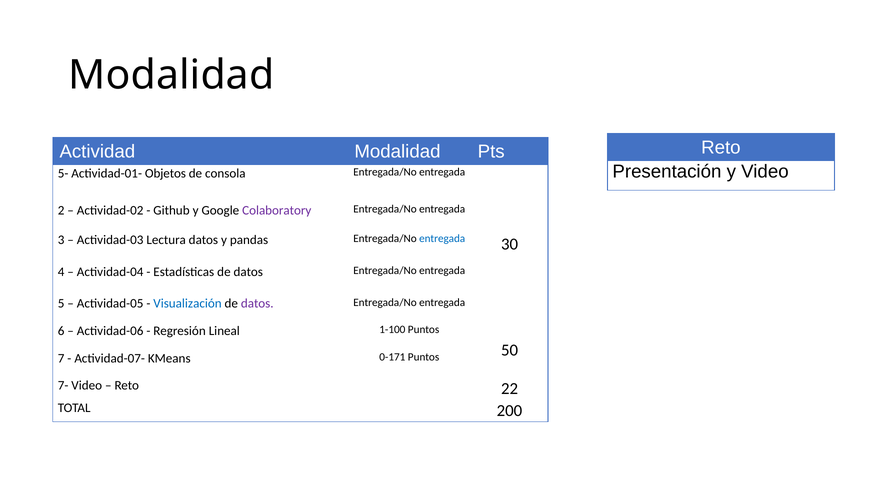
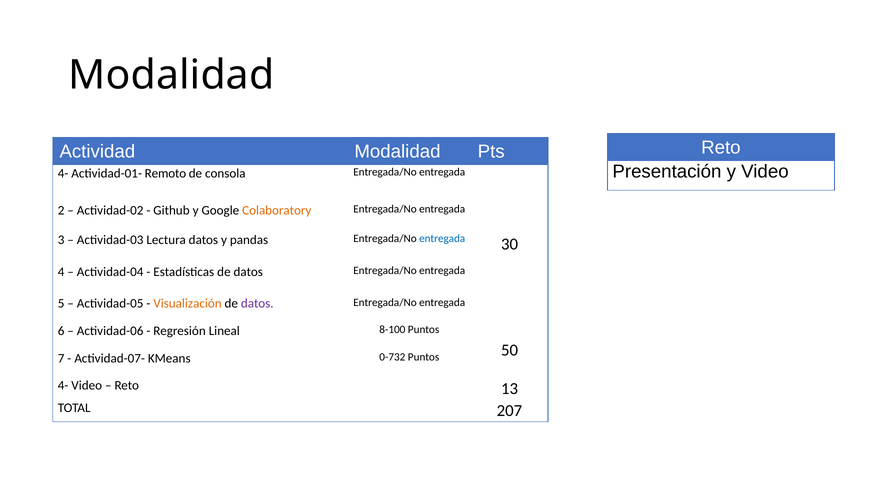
5-: 5- -> 4- (63, 173)
Objetos: Objetos -> Remoto (165, 173)
Colaboratory colour: purple -> orange (277, 210)
Visualización colour: blue -> orange (188, 304)
1-100: 1-100 -> 8-100 (392, 330)
0-171: 0-171 -> 0-732 (392, 357)
7-: 7- -> 4- (63, 386)
22: 22 -> 13 (510, 389)
200: 200 -> 207 (509, 411)
